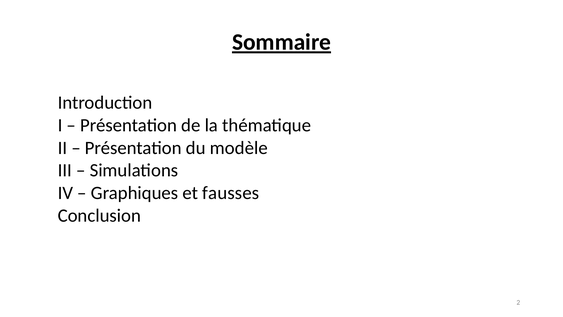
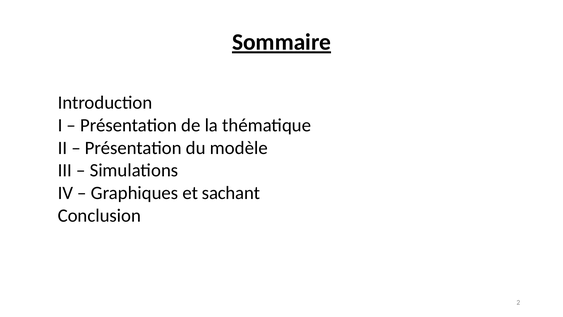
fausses: fausses -> sachant (231, 193)
